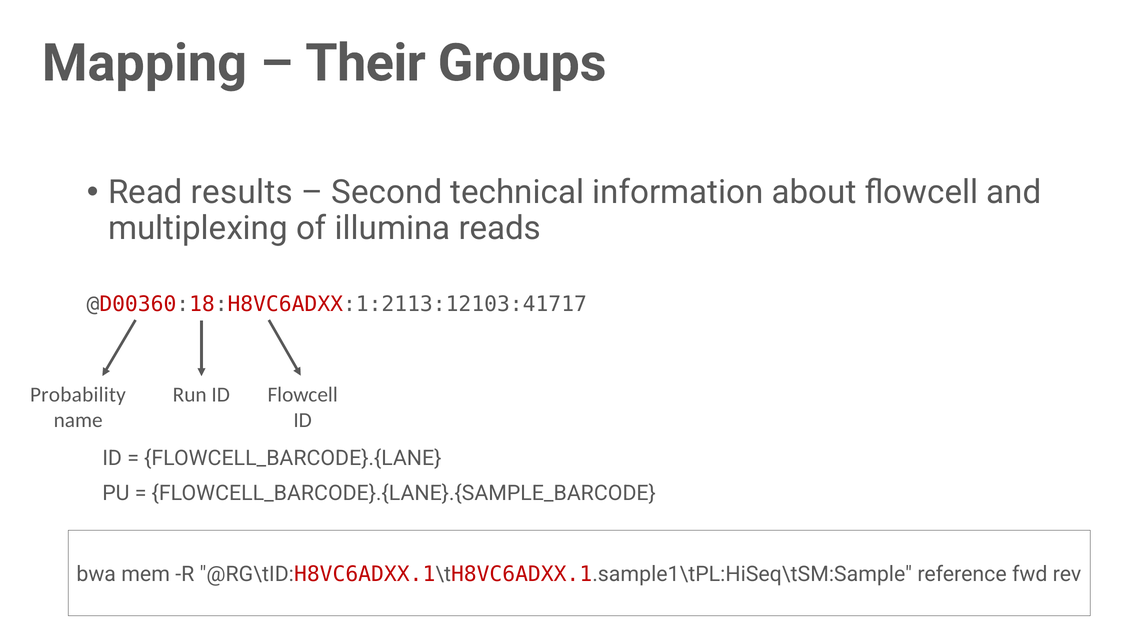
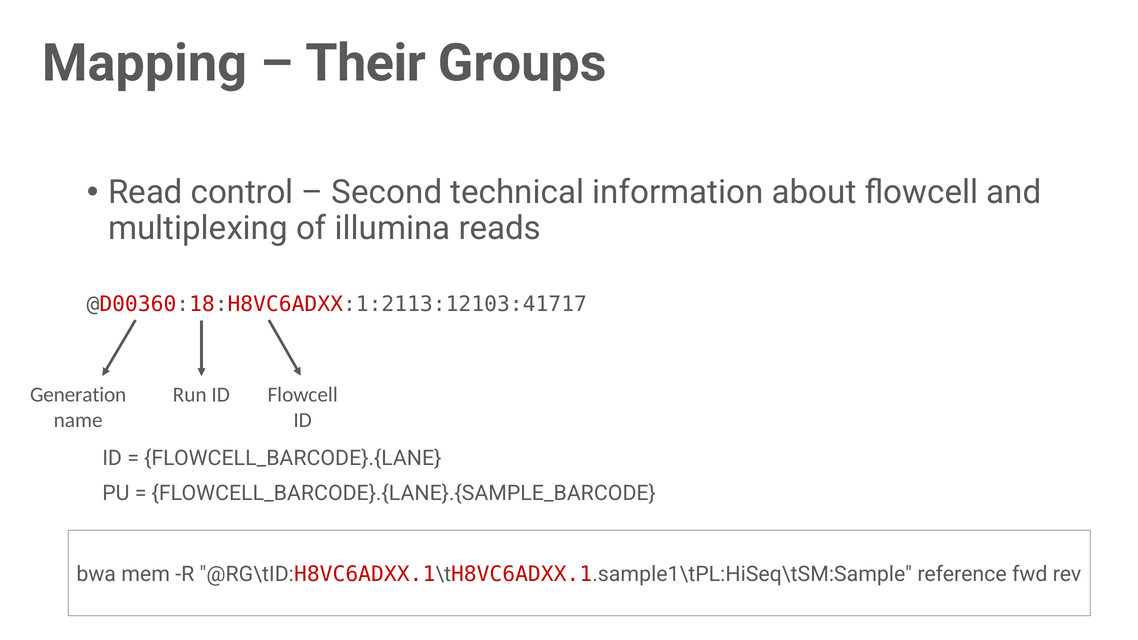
results: results -> control (242, 192)
Probability: Probability -> Generation (78, 395)
